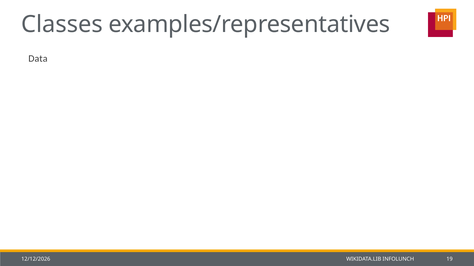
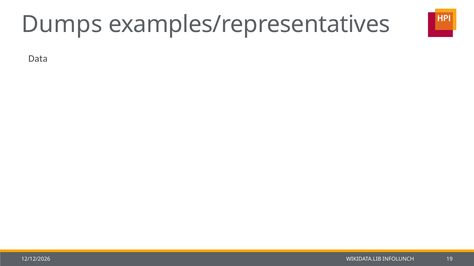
Classes: Classes -> Dumps (62, 25)
